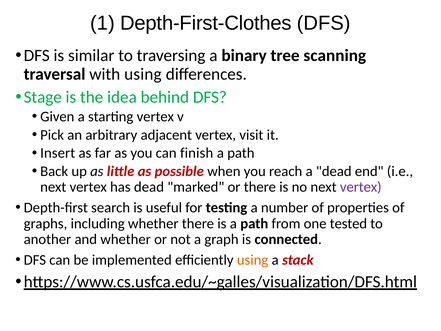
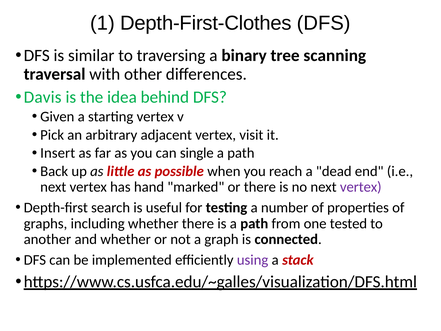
with using: using -> other (143, 74)
Stage: Stage -> Davis (43, 97)
finish: finish -> single (197, 153)
has dead: dead -> hand (149, 187)
using colour: orange -> purple (253, 260)
